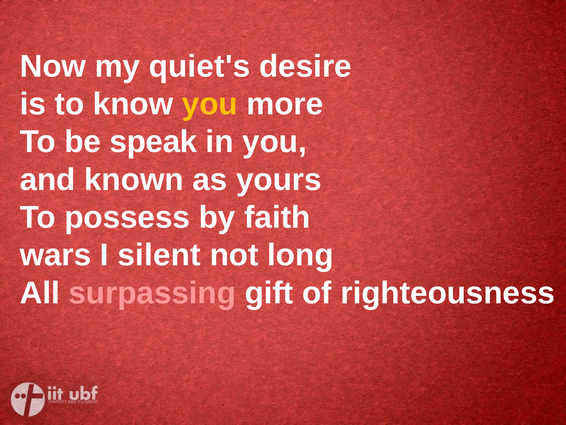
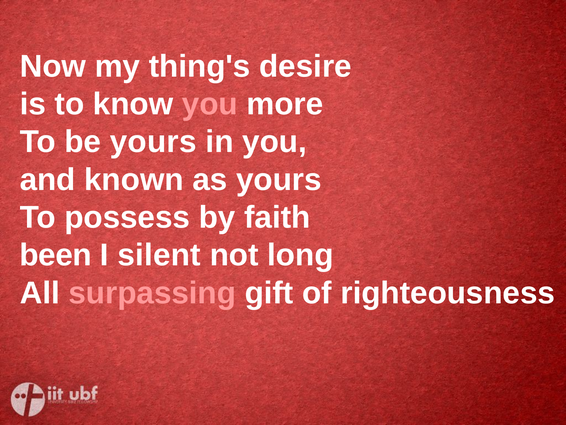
quiet's: quiet's -> thing's (200, 66)
you colour: yellow -> pink (210, 104)
be speak: speak -> yours (153, 142)
wars: wars -> been (56, 255)
